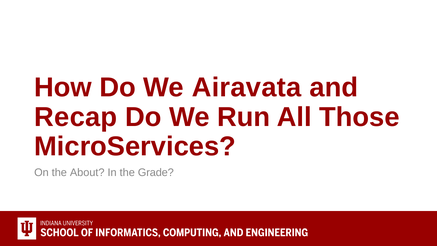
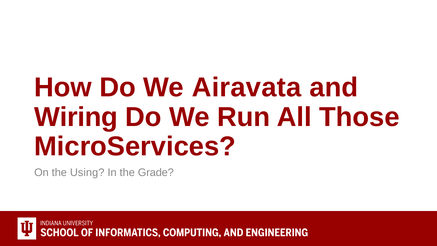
Recap: Recap -> Wiring (76, 117)
About: About -> Using (87, 173)
